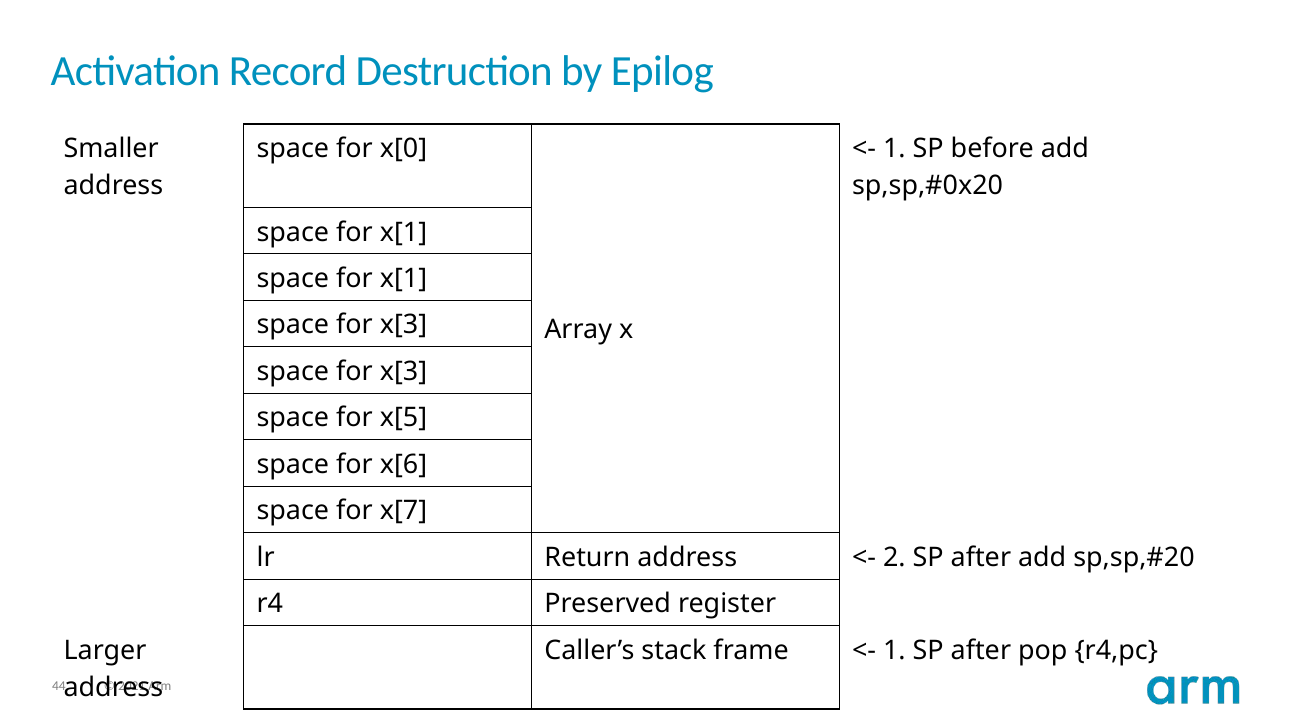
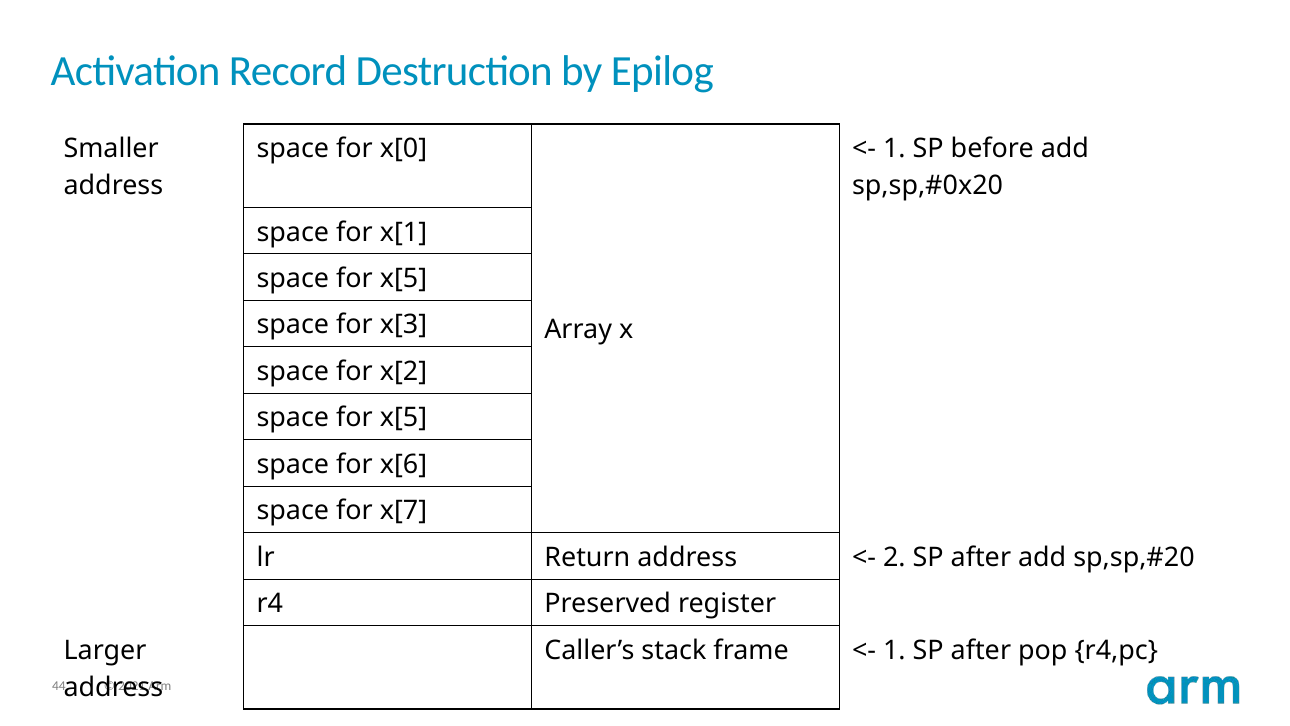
x[1: x[1 -> x[5 (404, 278)
x[3: x[3 -> x[2 (404, 371)
